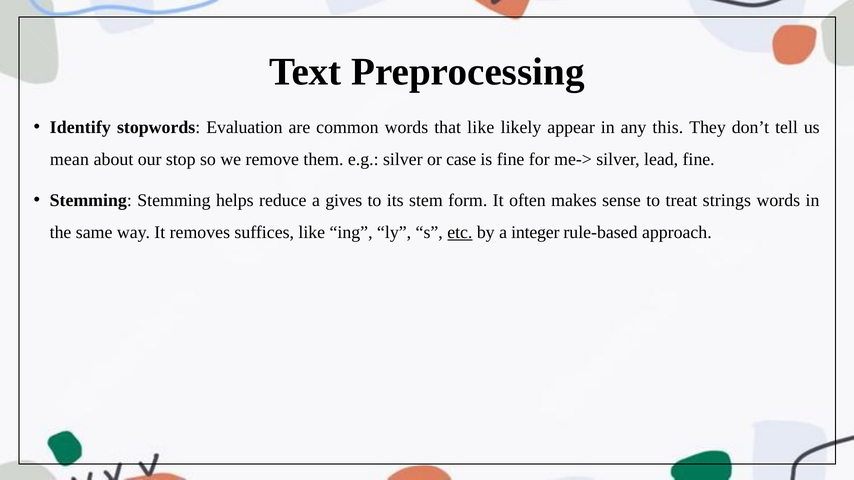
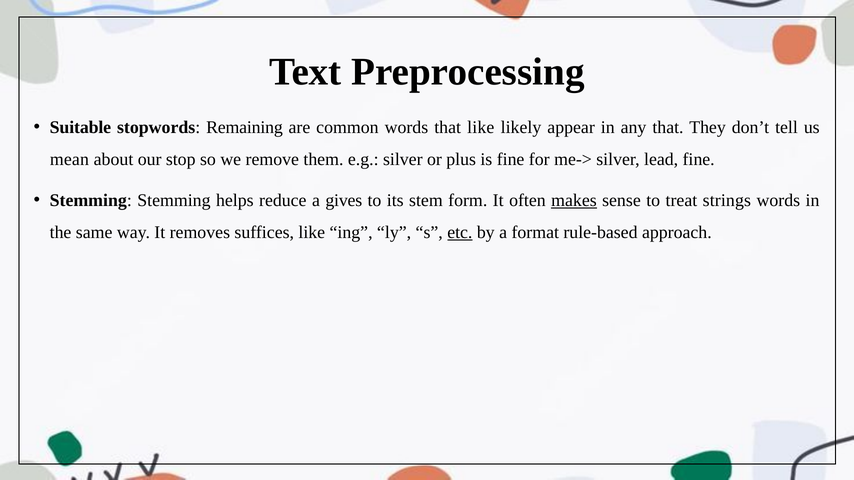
Identify: Identify -> Suitable (80, 127)
Evaluation: Evaluation -> Remaining (244, 127)
any this: this -> that (668, 127)
case: case -> plus (461, 159)
makes underline: none -> present (574, 200)
integer: integer -> format (535, 232)
